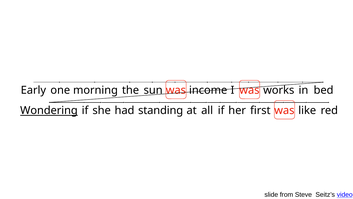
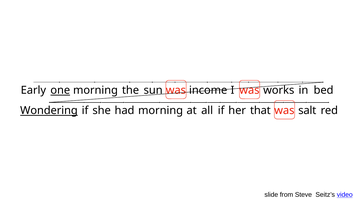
one underline: none -> present (60, 90)
had standing: standing -> morning (161, 110)
first: first -> that (260, 110)
like: like -> salt (307, 110)
